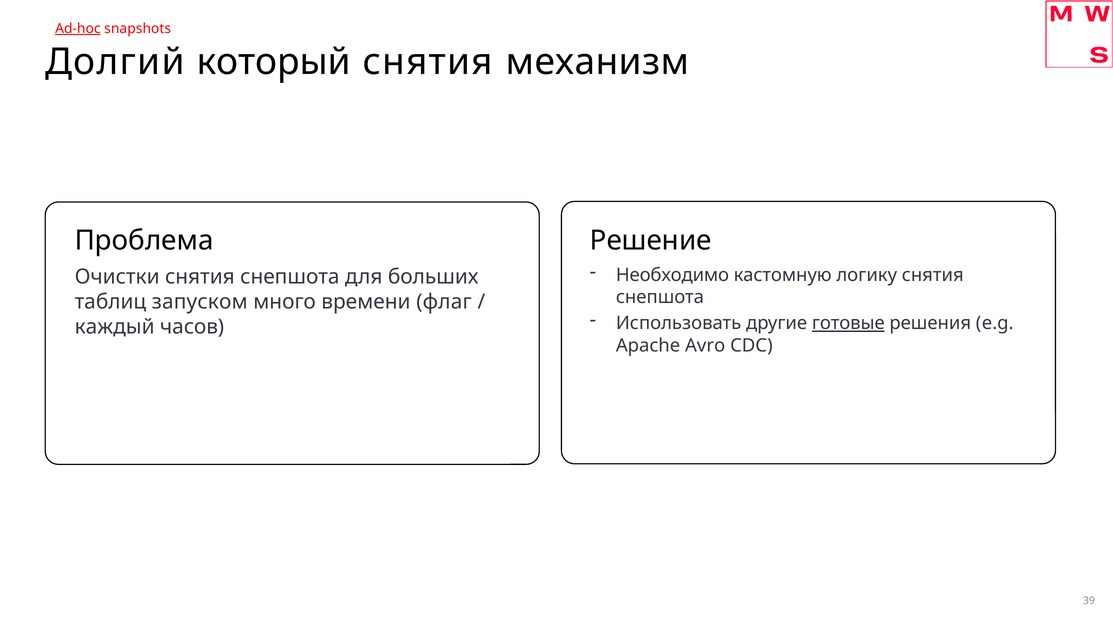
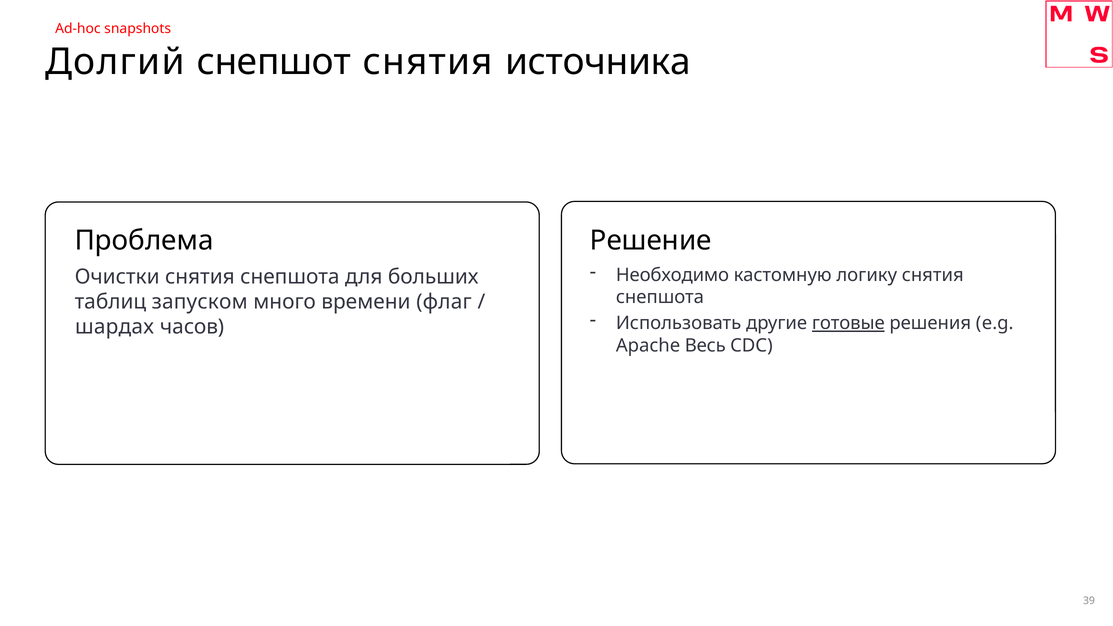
Ad-hoc underline: present -> none (78, 29)
который: который -> снепшот (274, 62)
механизм: механизм -> источника (598, 62)
каждый: каждый -> шардах (115, 327)
Avro: Avro -> Весь (705, 346)
